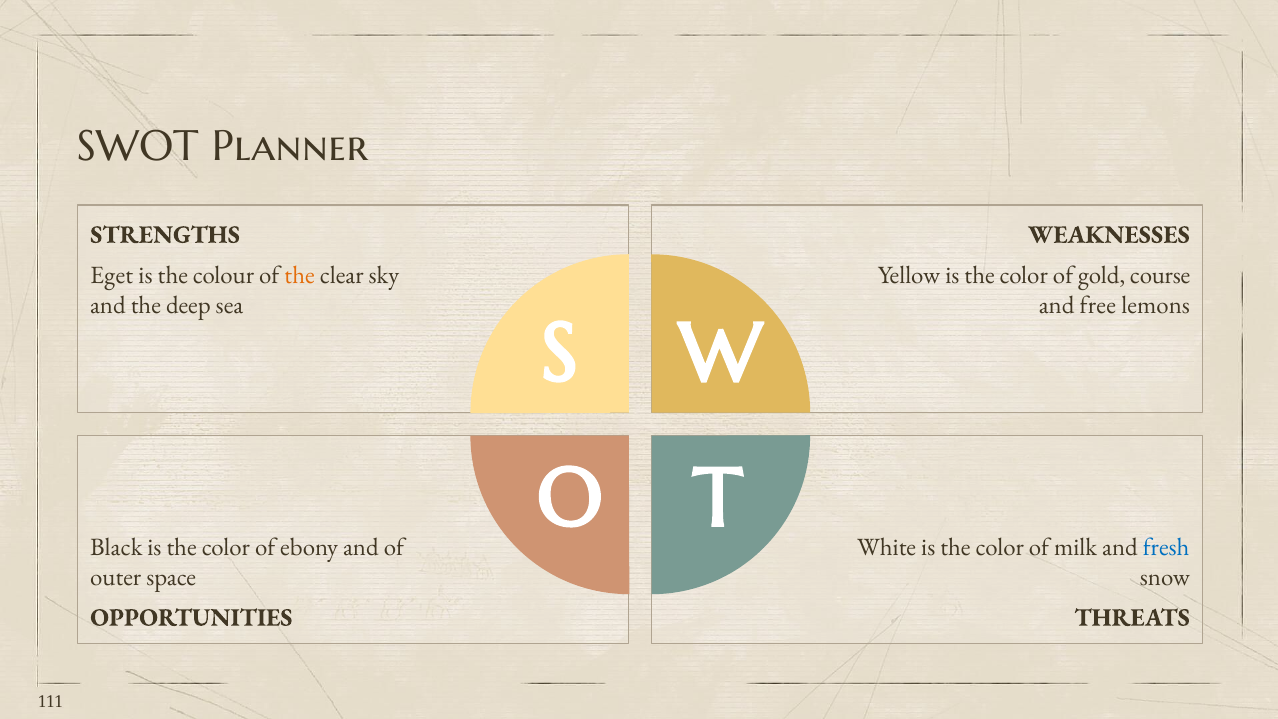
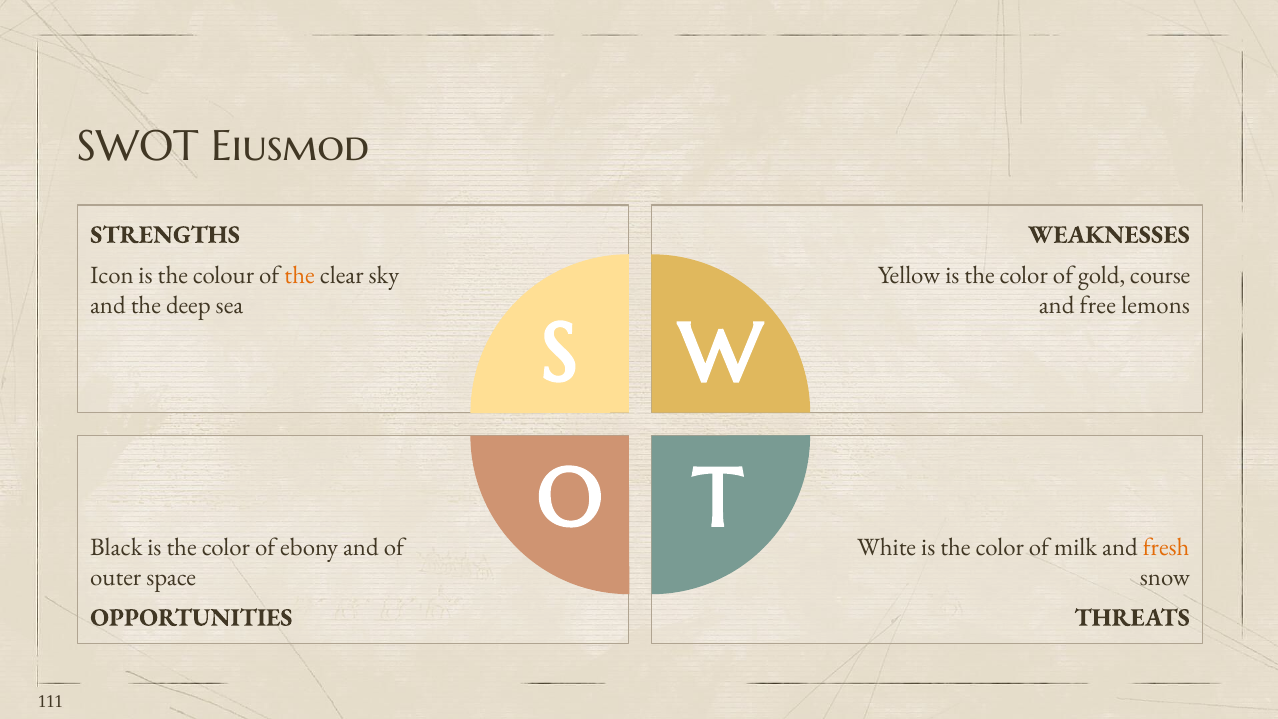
Planner: Planner -> Eiusmod (290, 146)
Eget: Eget -> Icon (112, 275)
fresh colour: blue -> orange (1166, 547)
